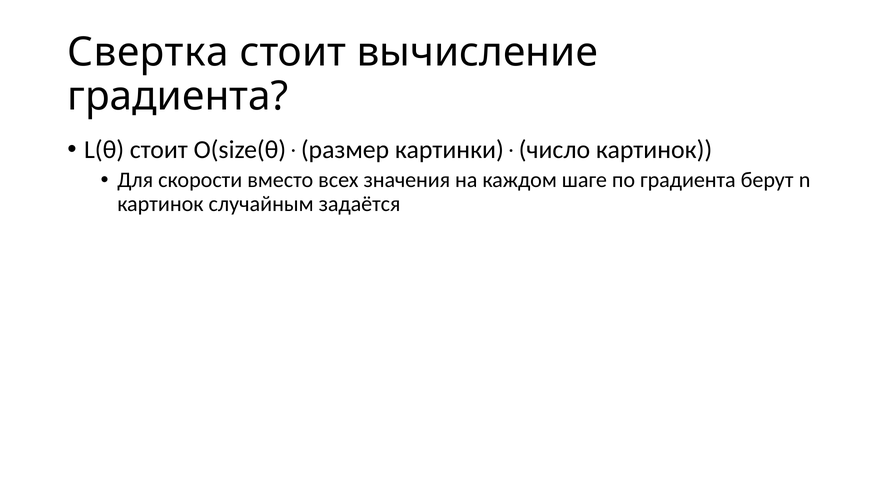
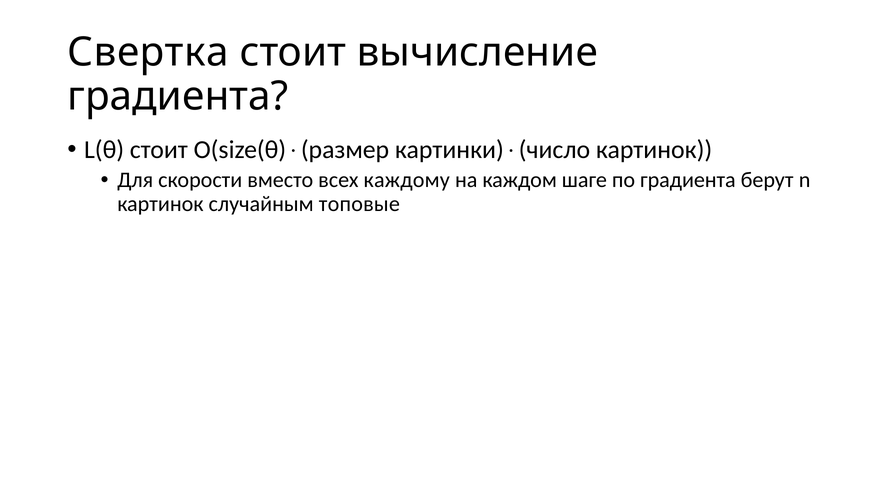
значения: значения -> каждому (407, 180)
случайным задаётся: задаётся -> топовые (359, 204)
